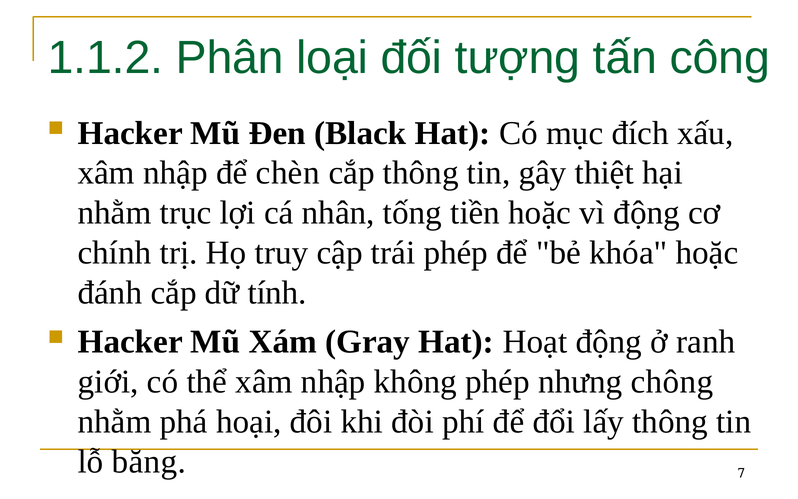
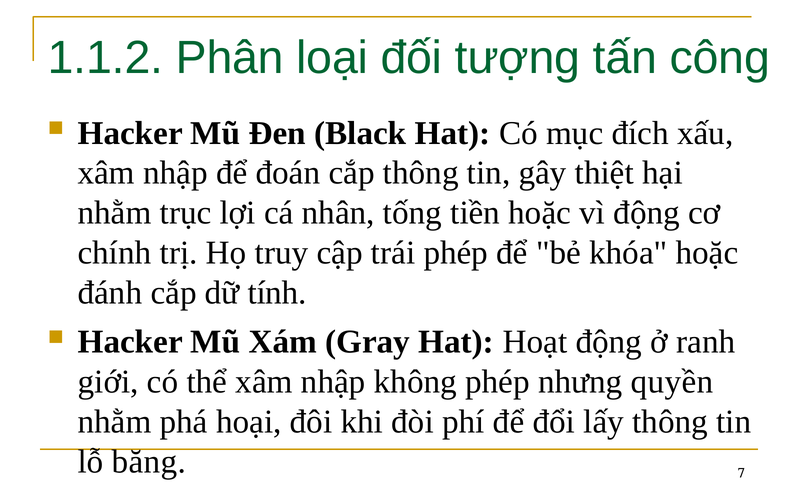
chèn: chèn -> đoán (288, 173)
chông: chông -> quyền (672, 381)
